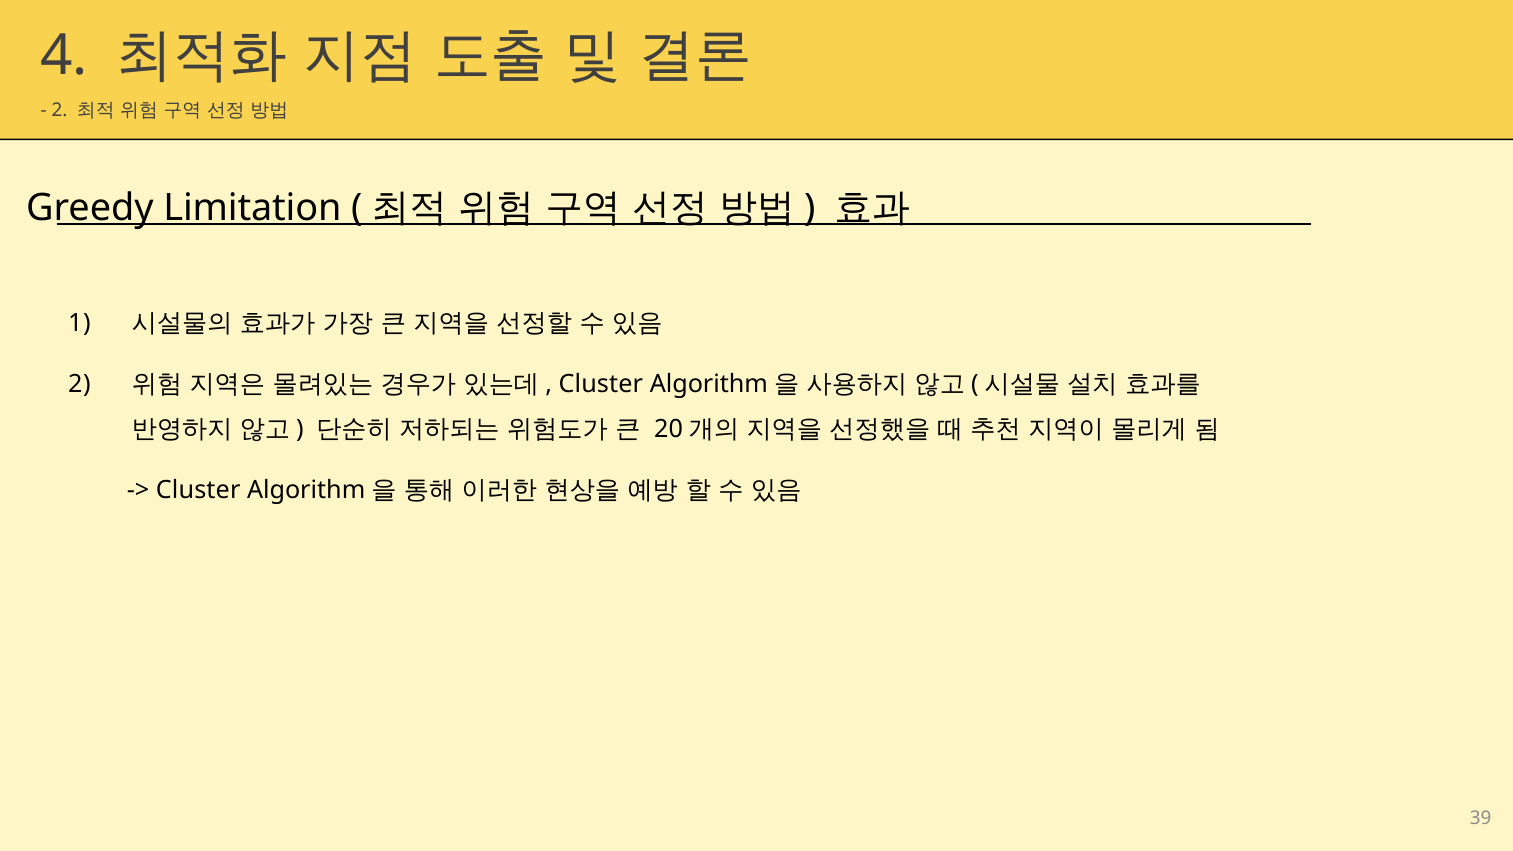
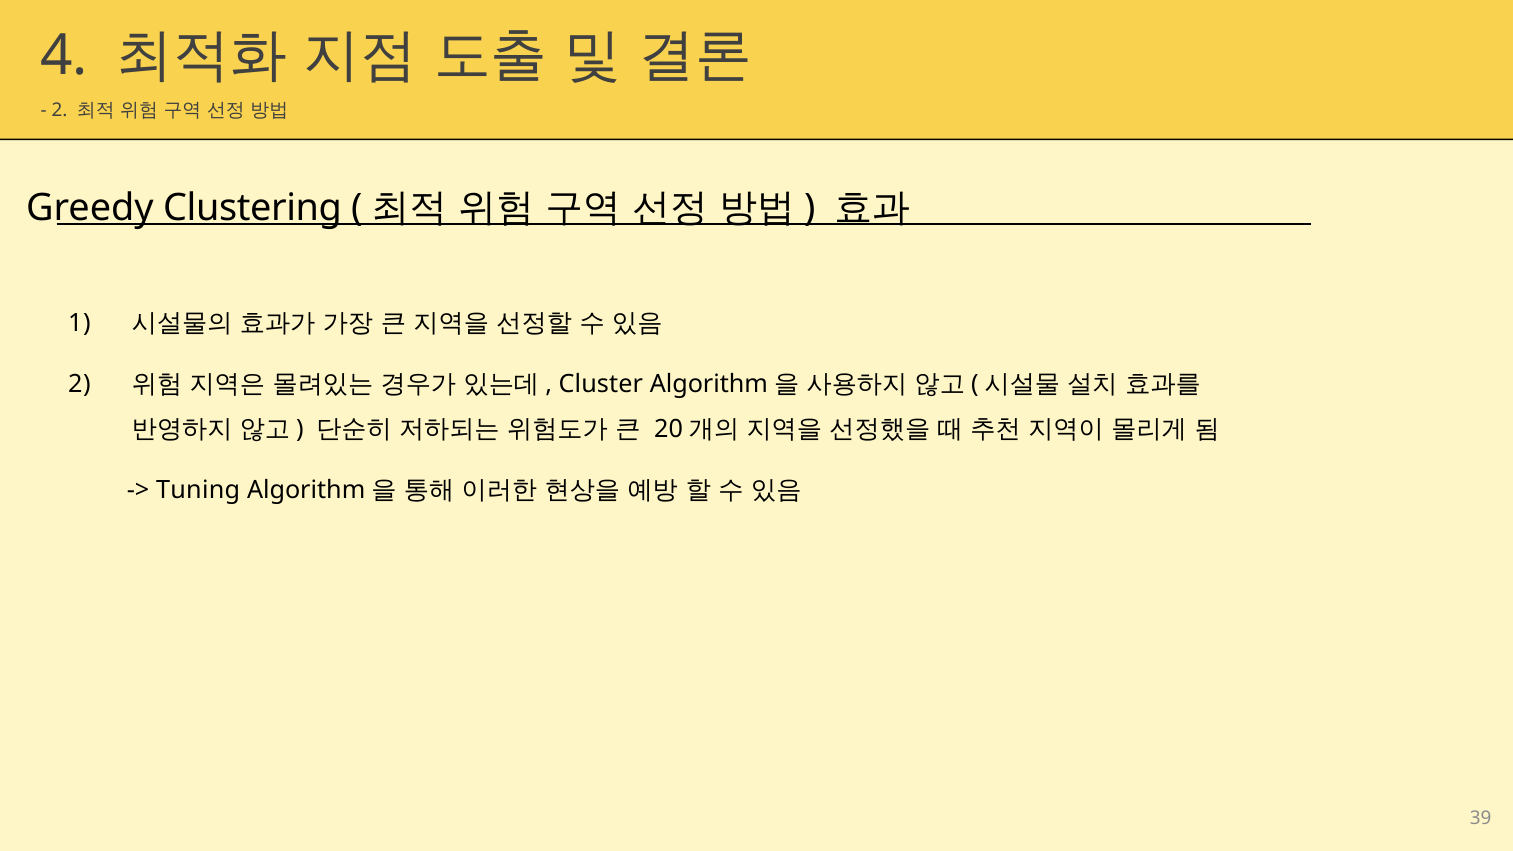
Limitation: Limitation -> Clustering (253, 208)
Cluster: Cluster -> Tuning (198, 490)
